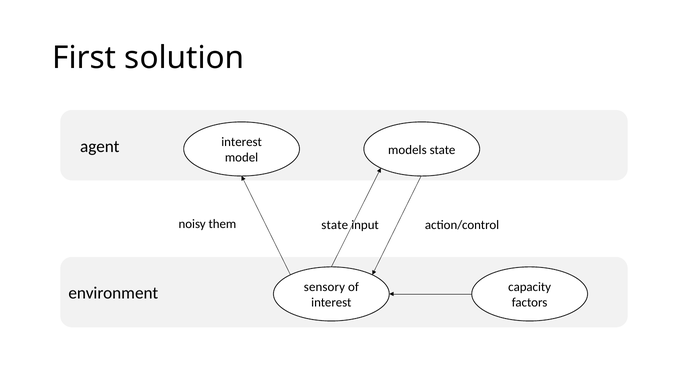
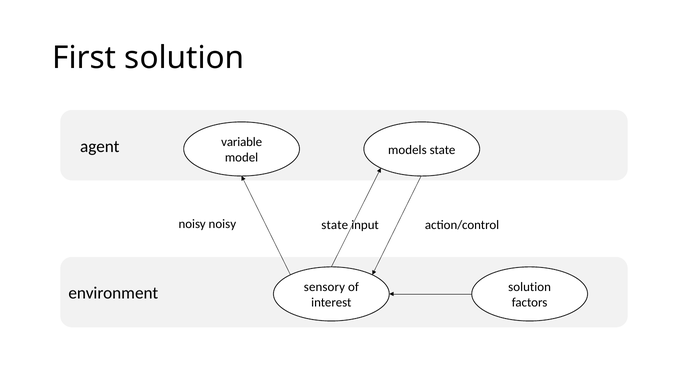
agent interest: interest -> variable (242, 142)
noisy them: them -> noisy (222, 224)
capacity: capacity -> solution (530, 287)
